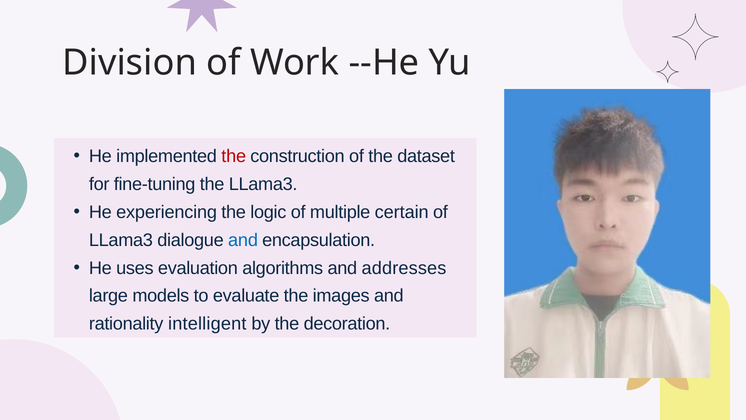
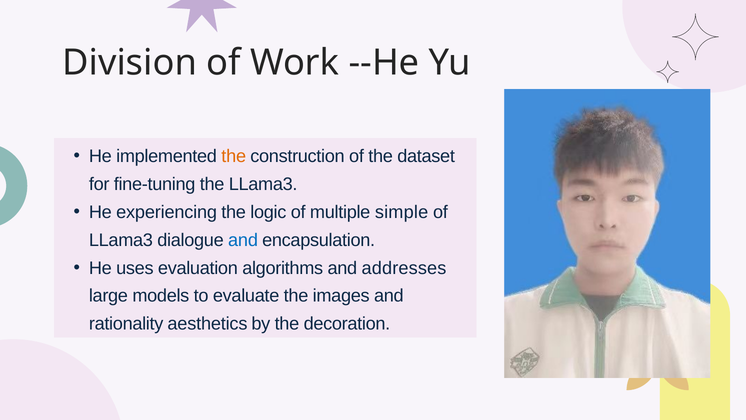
the colour: red -> orange (234, 156)
certain: certain -> simple (402, 212)
intelligent: intelligent -> aesthetics (207, 324)
